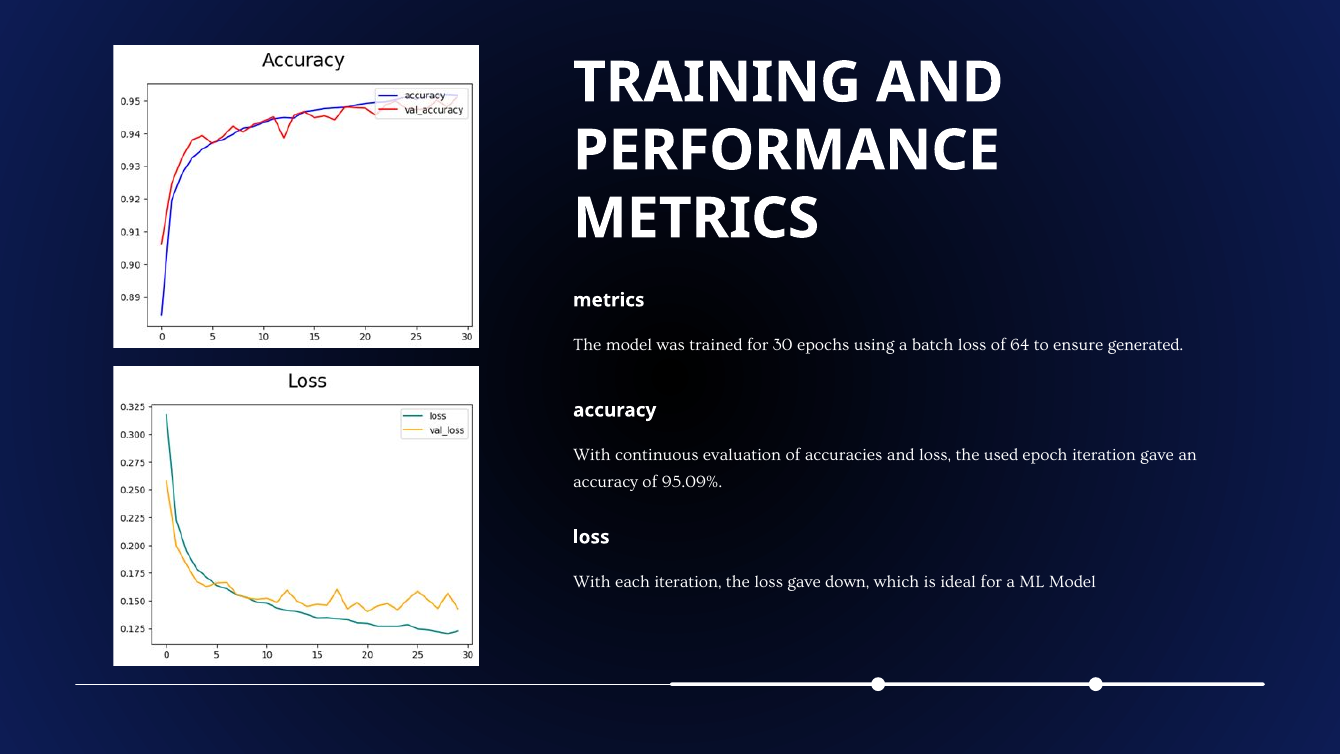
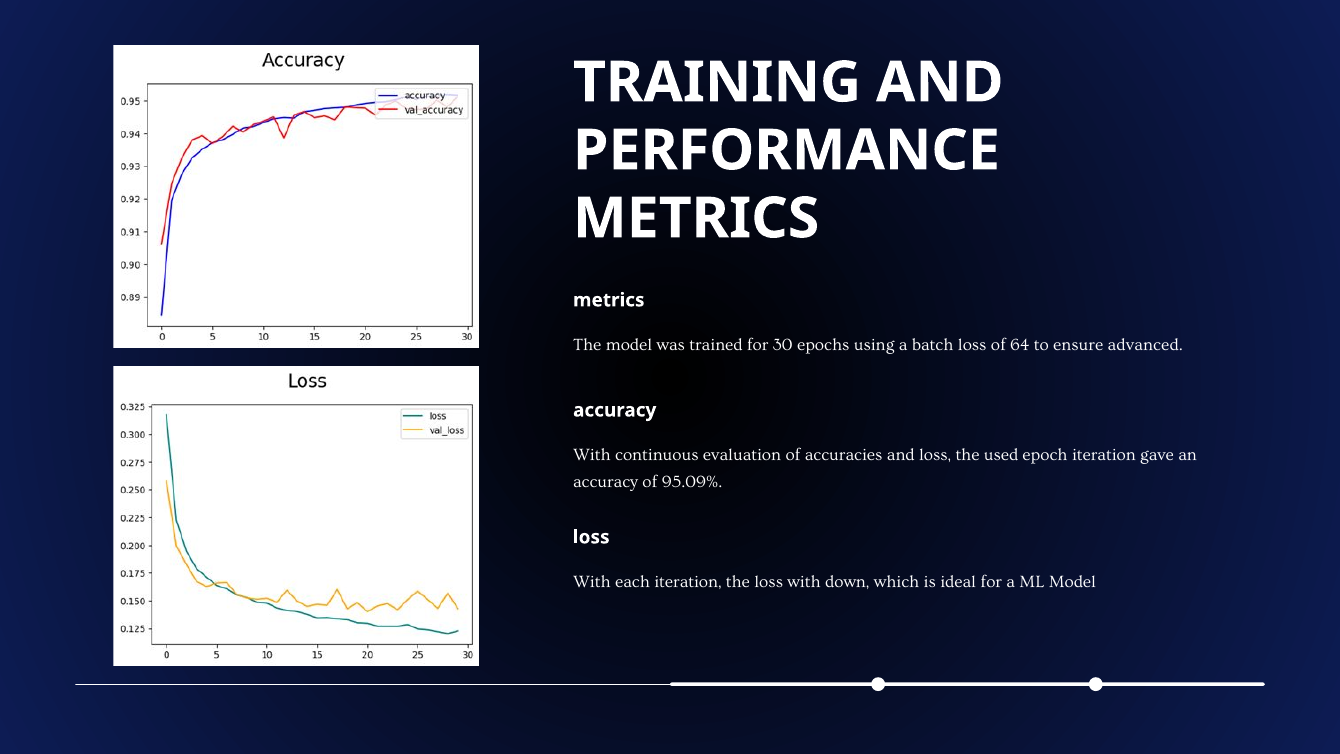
generated: generated -> advanced (1145, 345)
loss gave: gave -> with (804, 582)
